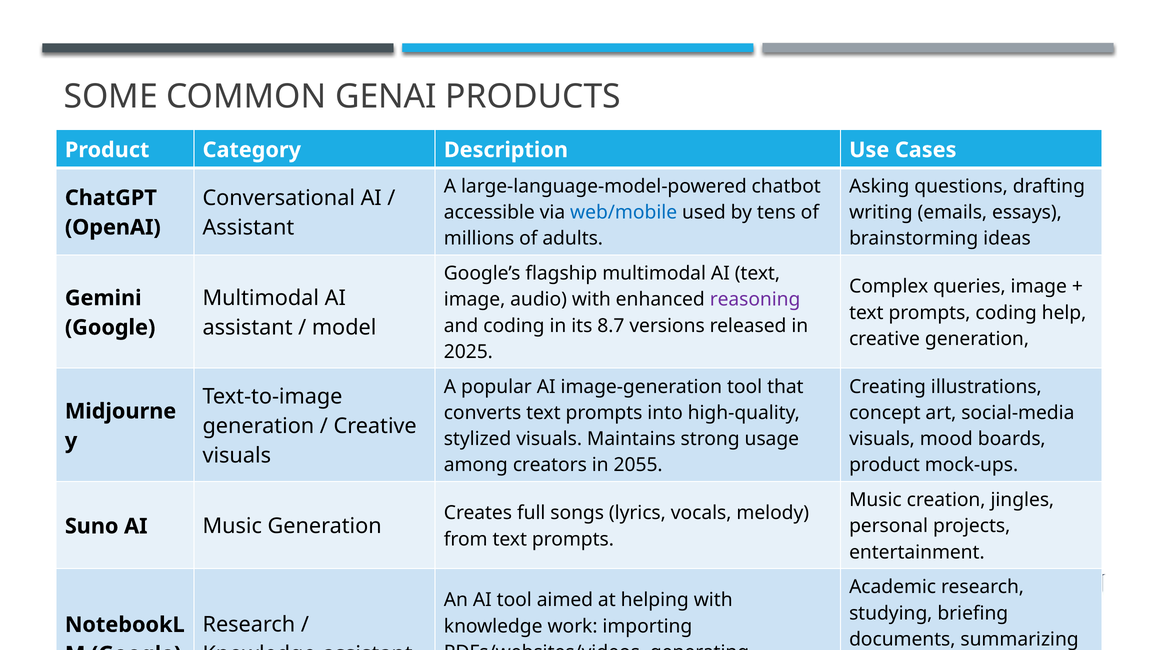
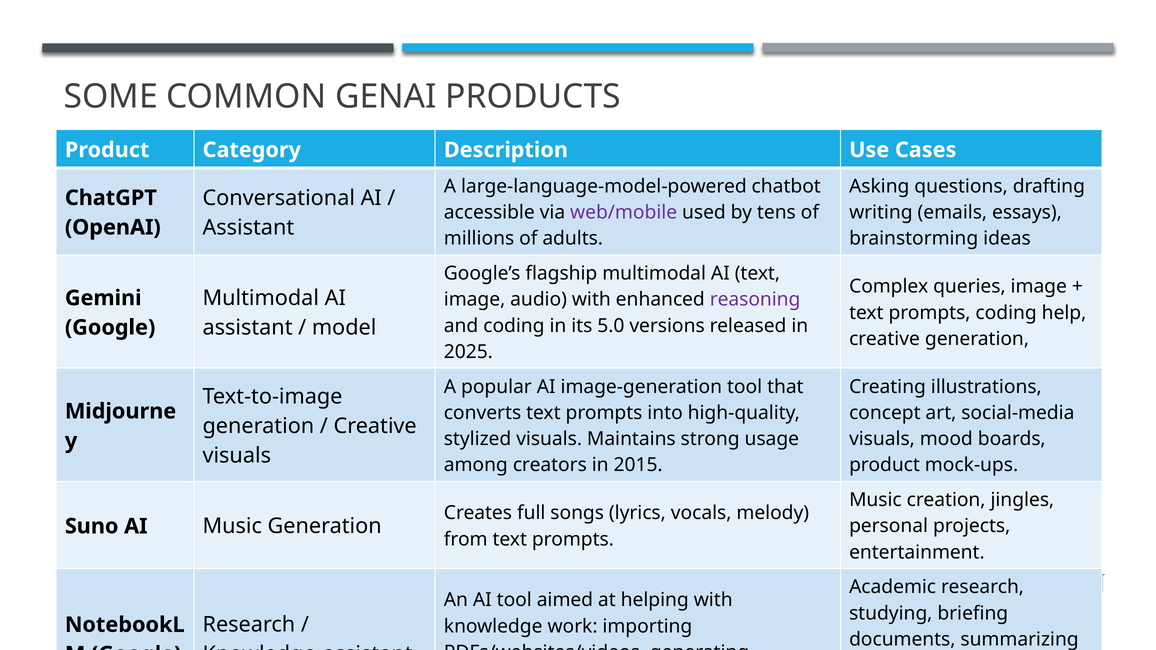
web/mobile colour: blue -> purple (624, 213)
8.7: 8.7 -> 5.0 (611, 326)
2055: 2055 -> 2015 (638, 465)
